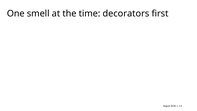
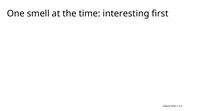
decorators: decorators -> interesting (126, 14)
